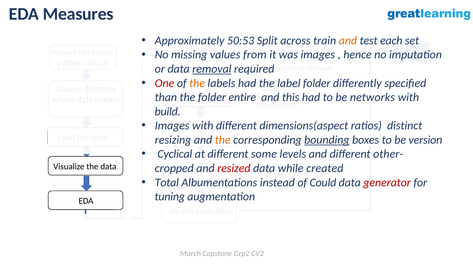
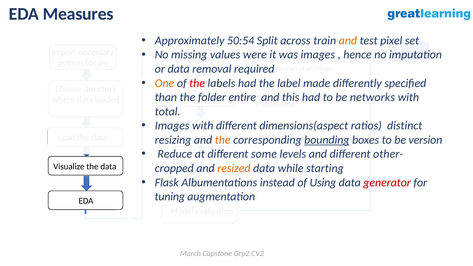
50:53: 50:53 -> 50:54 (241, 41)
test each: each -> pixel (391, 41)
from: from -> were (255, 55)
removal underline: present -> none (212, 69)
One colour: red -> orange (165, 83)
the colour: orange -> red (197, 83)
label folder: folder -> made (317, 83)
build: build -> total (168, 112)
Cyclical: Cyclical -> Reduce (175, 154)
resized colour: red -> orange (234, 168)
created: created -> starting (325, 168)
Total: Total -> Flask (167, 182)
Could: Could -> Using (323, 182)
